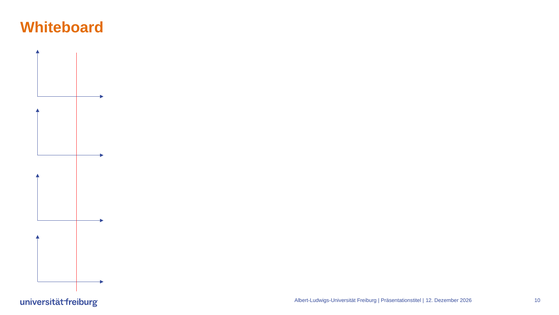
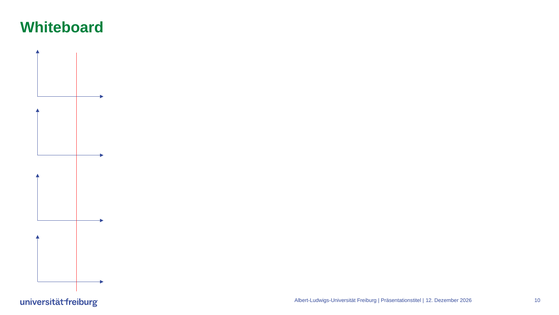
Whiteboard colour: orange -> green (62, 27)
